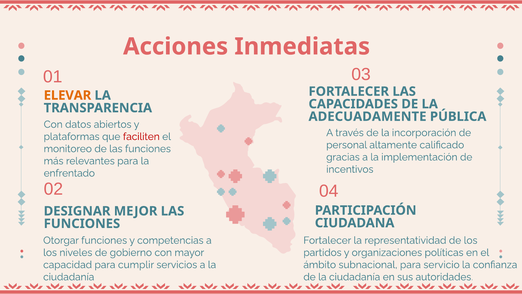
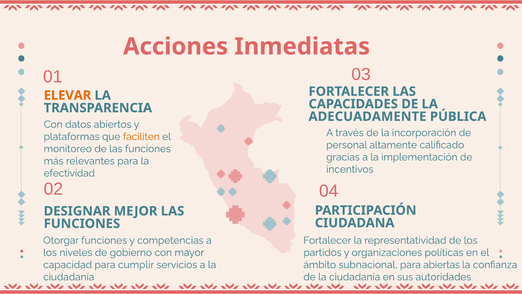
faciliten colour: red -> orange (141, 136)
enfrentado: enfrentado -> efectividad (69, 173)
servicio: servicio -> abiertas (442, 264)
